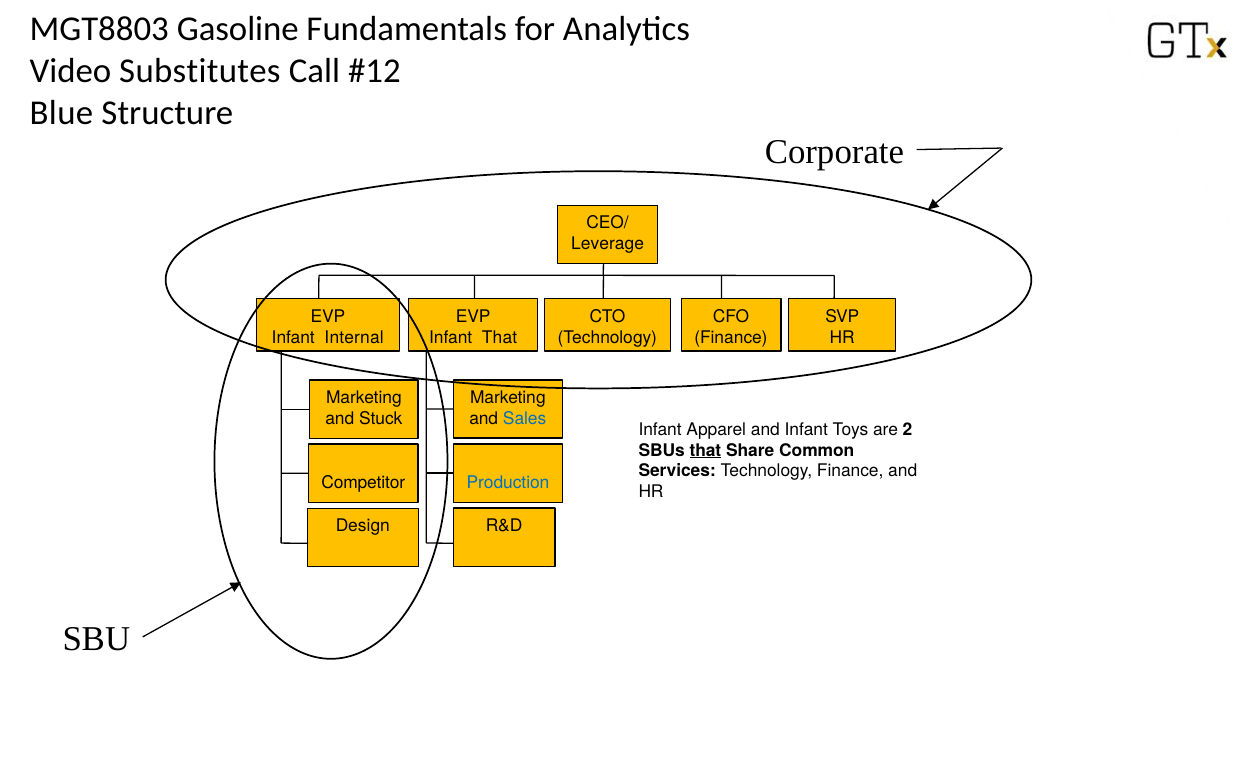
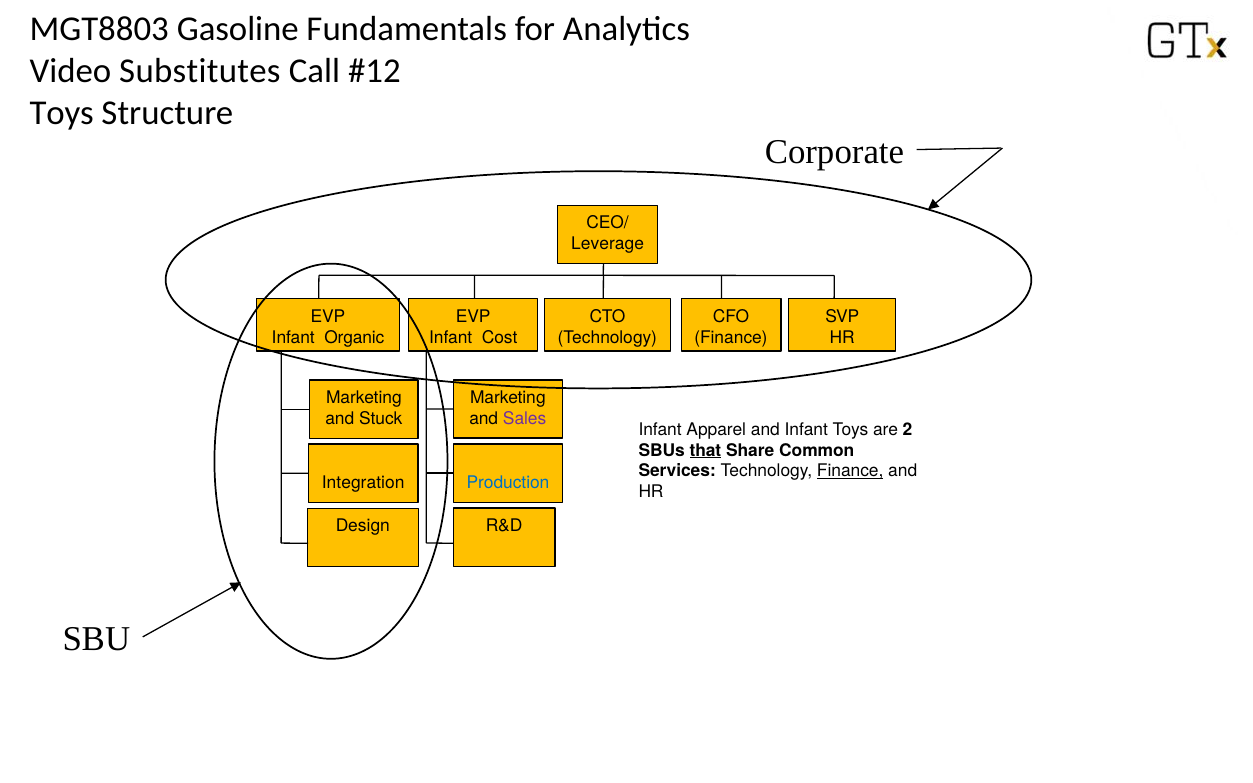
Blue: Blue -> Toys (62, 113)
Internal: Internal -> Organic (354, 337)
Infant That: That -> Cost (500, 337)
Sales colour: blue -> purple (525, 419)
Finance underline: none -> present (850, 471)
Competitor: Competitor -> Integration (363, 483)
